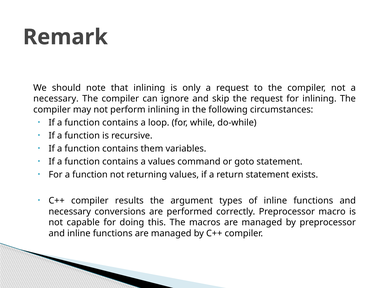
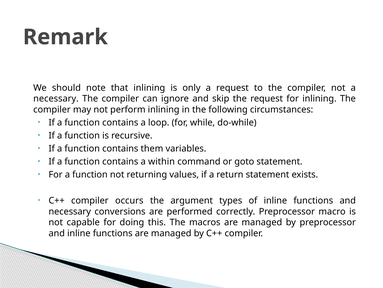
a values: values -> within (162, 161)
results: results -> occurs (129, 200)
